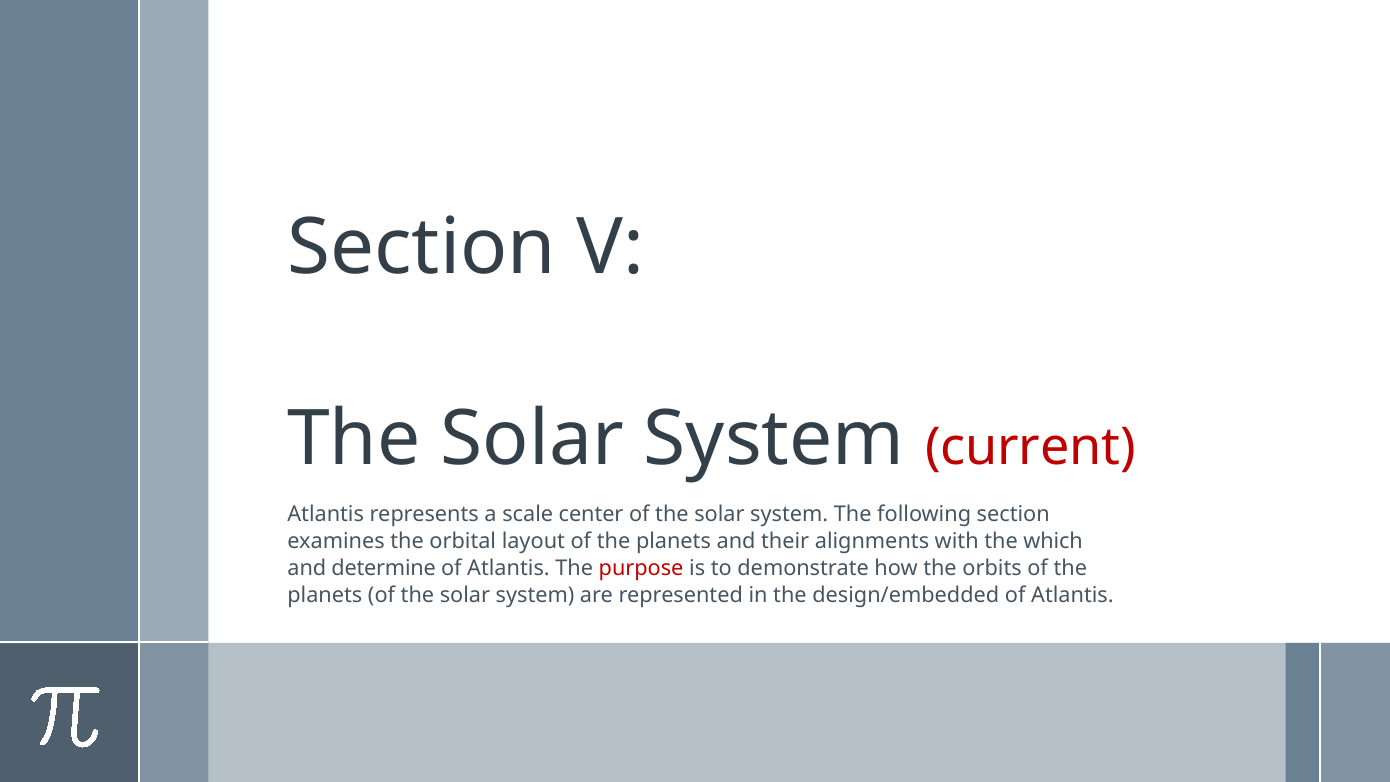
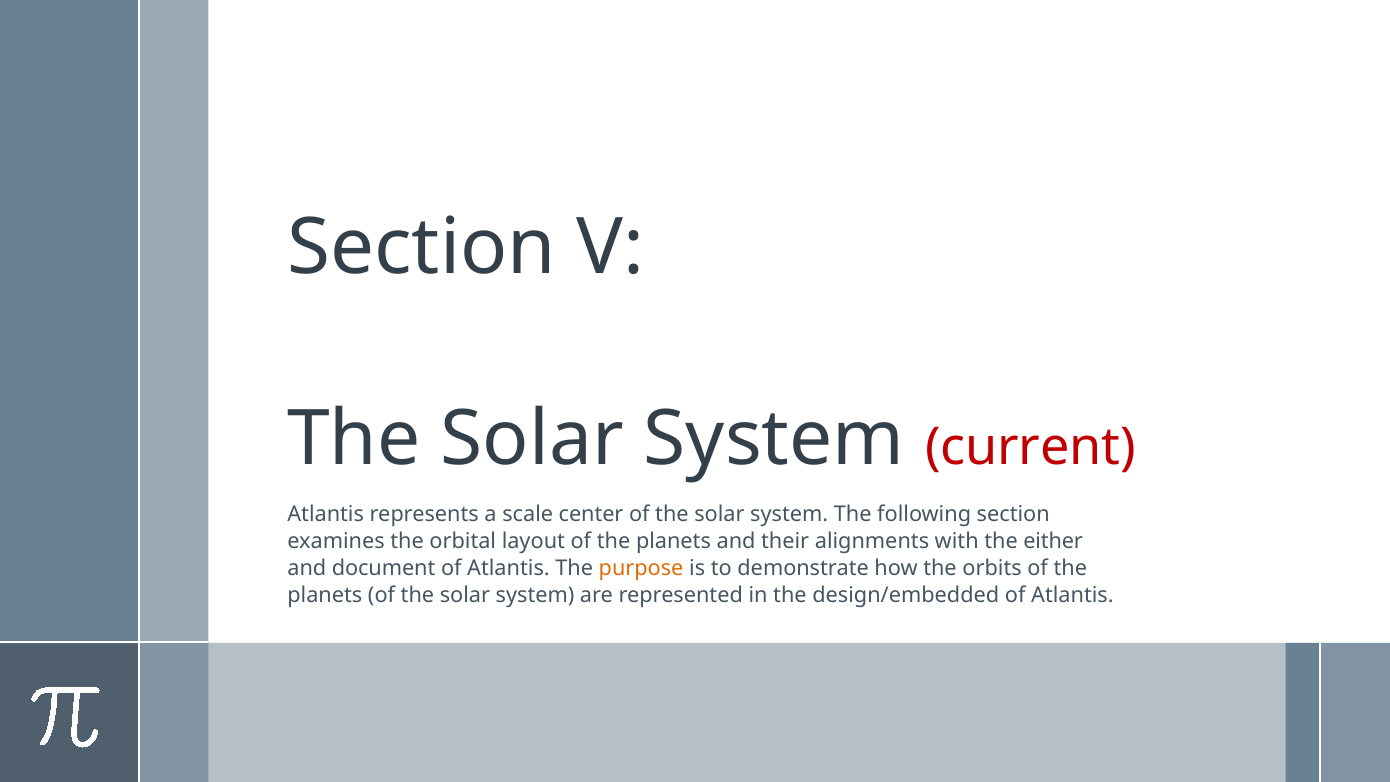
which: which -> either (1053, 542)
determine: determine -> document (384, 568)
purpose colour: red -> orange (641, 568)
